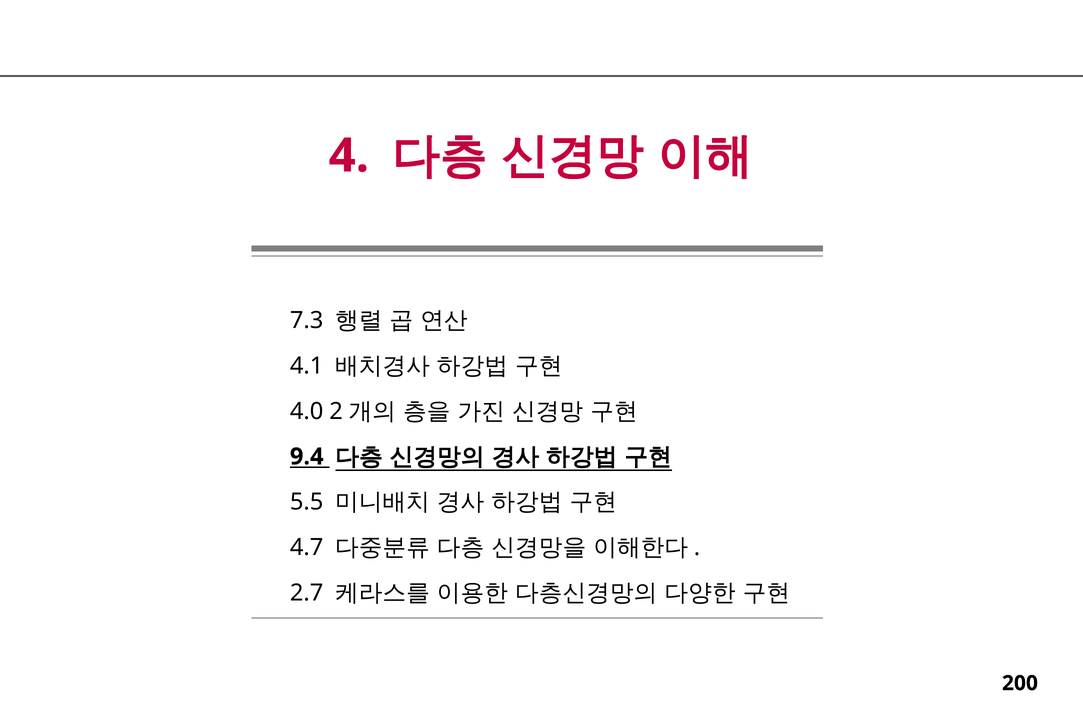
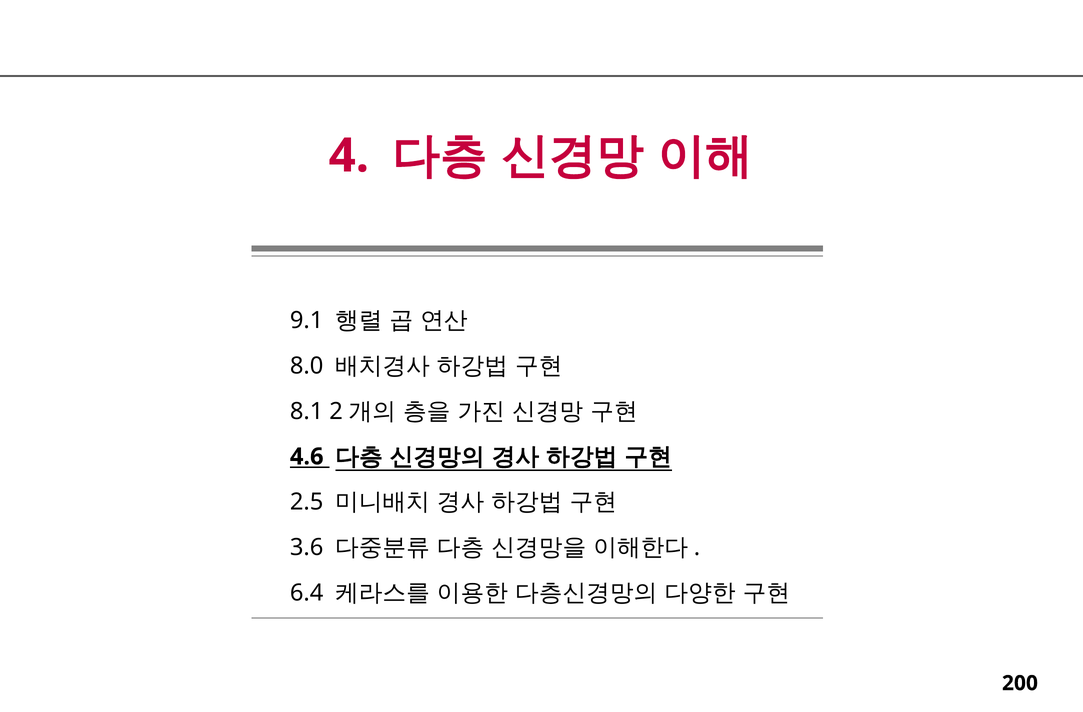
7.3: 7.3 -> 9.1 (307, 320)
4.1: 4.1 -> 8.0 (307, 365)
4.0: 4.0 -> 8.1 (307, 411)
9.4: 9.4 -> 4.6 (307, 456)
5.5: 5.5 -> 2.5 (307, 501)
4.7: 4.7 -> 3.6 (307, 547)
2.7: 2.7 -> 6.4 (307, 592)
